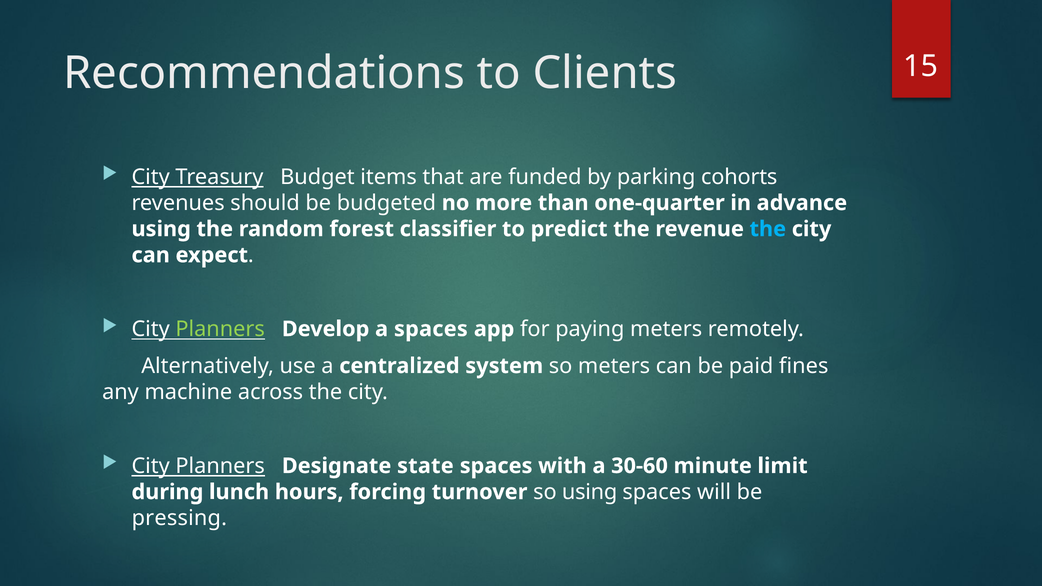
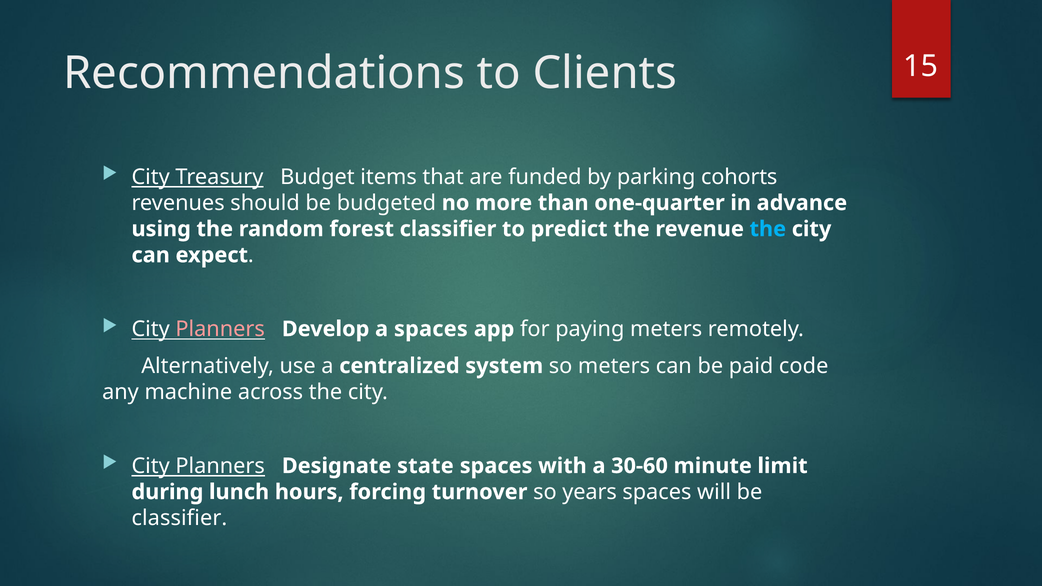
Planners colour: light green -> pink (220, 329)
fines: fines -> code (804, 366)
so using: using -> years (590, 492)
pressing: pressing -> classifier (179, 518)
